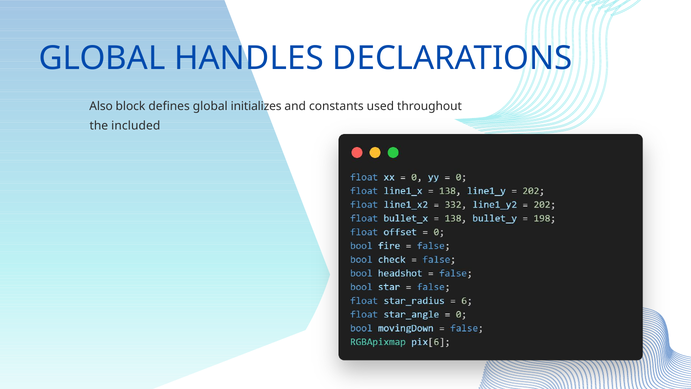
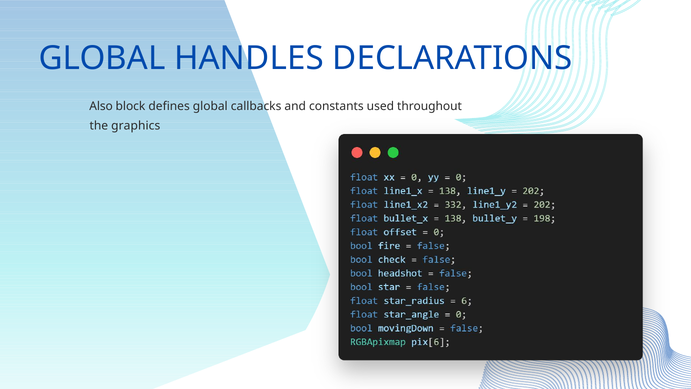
initializes: initializes -> callbacks (256, 106)
included: included -> graphics (136, 125)
